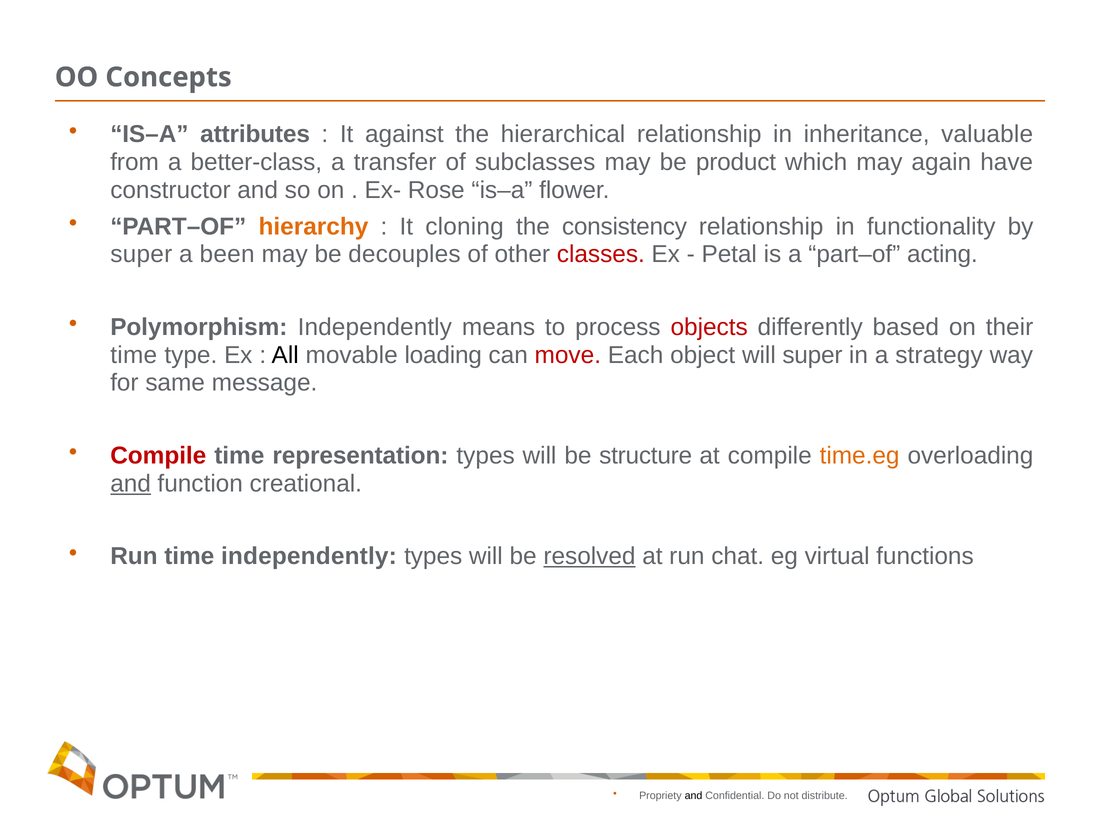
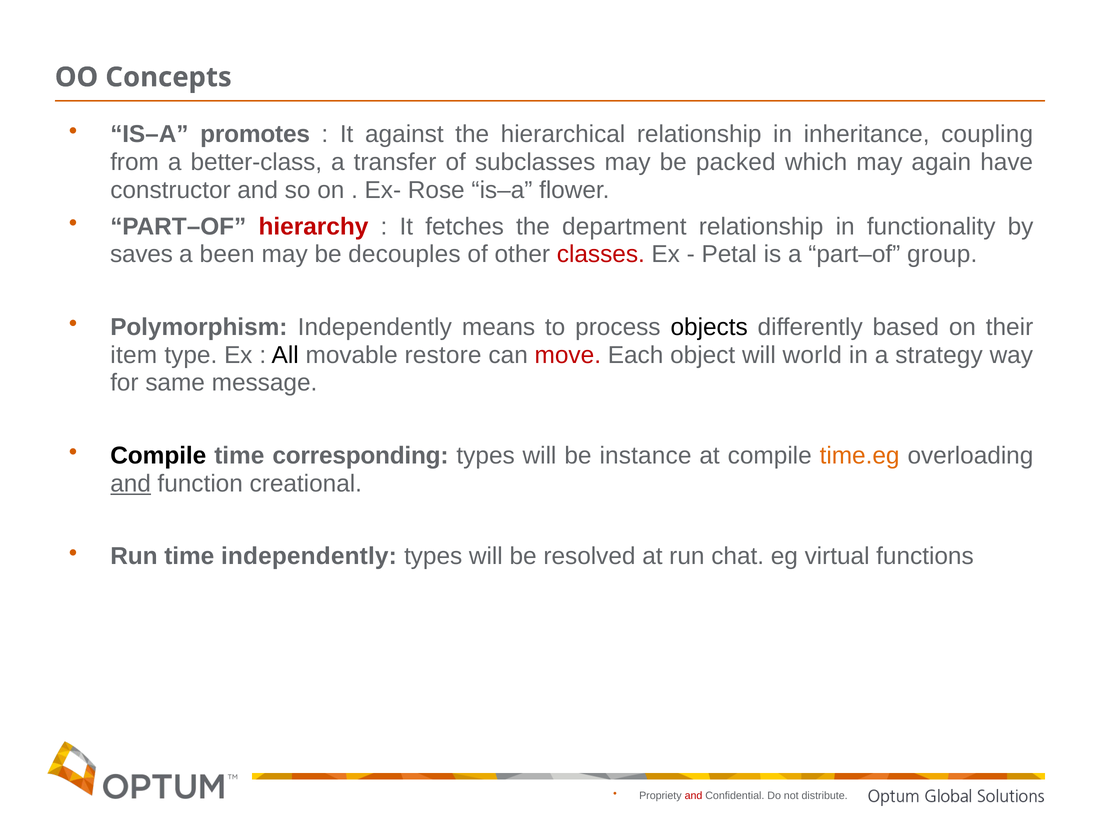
attributes: attributes -> promotes (255, 134)
valuable: valuable -> coupling (987, 134)
product: product -> packed (736, 162)
hierarchy colour: orange -> red (313, 226)
cloning: cloning -> fetches (465, 226)
consistency: consistency -> department (624, 226)
super: super -> saves (142, 254)
acting: acting -> group (942, 254)
objects colour: red -> black (709, 327)
time: time -> item (134, 355)
loading: loading -> restore (443, 355)
will super: super -> world (812, 355)
Compile colour: red -> black (158, 456)
representation: representation -> corresponding (360, 456)
structure: structure -> instance (645, 456)
resolved underline: present -> none (589, 556)
and colour: black -> red (694, 795)
